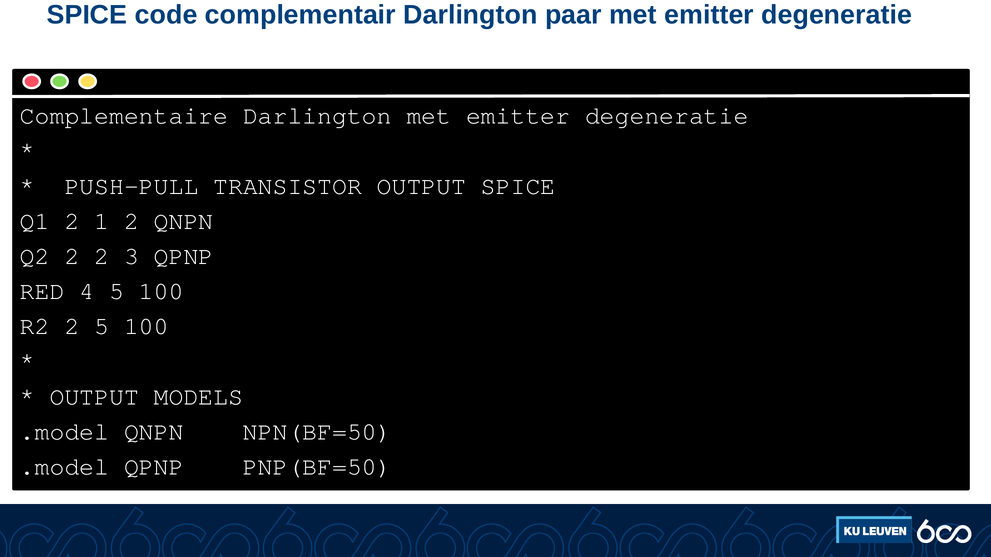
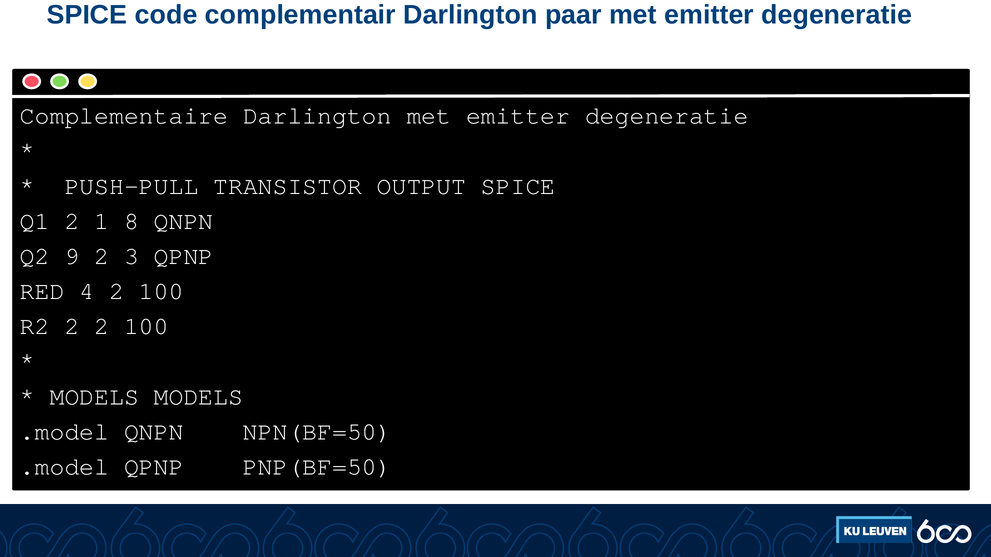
1 2: 2 -> 8 (131, 221)
Q2 2: 2 -> 9 (72, 256)
4 5: 5 -> 2 (117, 291)
2 5: 5 -> 2 (102, 326)
OUTPUT: OUTPUT -> MODELS (94, 397)
